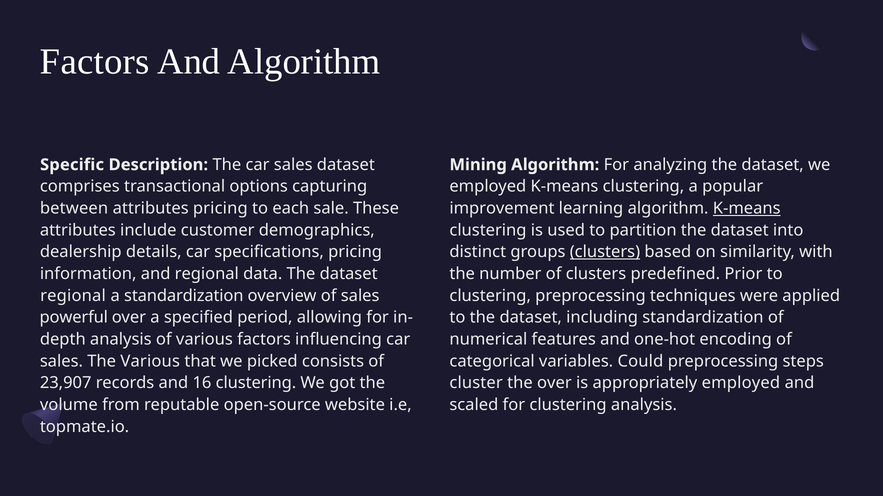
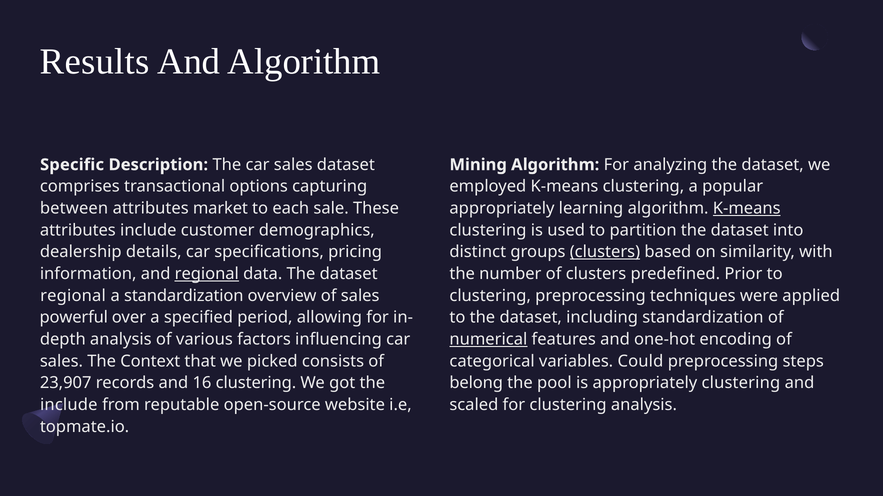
Factors: Factors -> Results (95, 61)
attributes pricing: pricing -> market (220, 209)
improvement: improvement -> appropriately (502, 209)
regional underline: none -> present (207, 274)
numerical underline: none -> present (488, 340)
The Various: Various -> Context (150, 362)
cluster: cluster -> belong (476, 383)
the over: over -> pool (554, 383)
appropriately employed: employed -> clustering (741, 383)
volume: volume -> include (69, 405)
